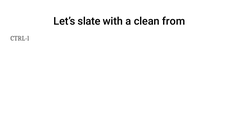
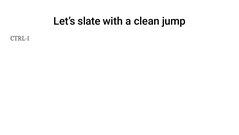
from: from -> jump (174, 21)
